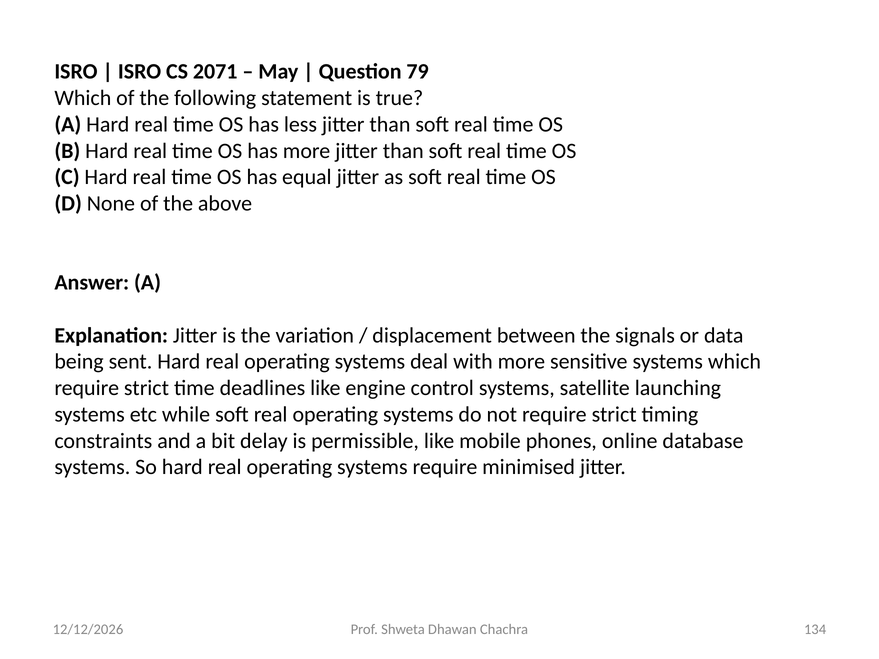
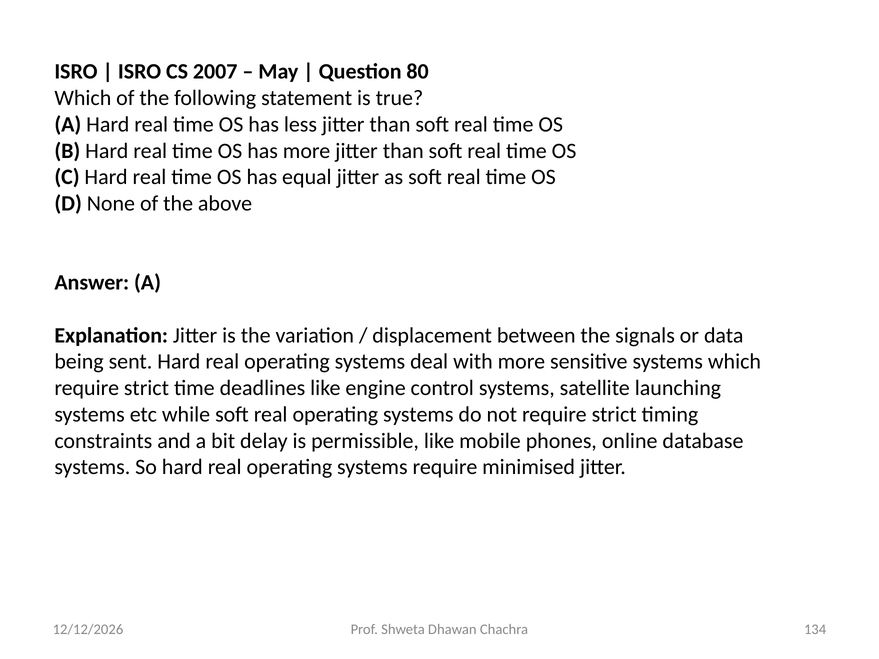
2071: 2071 -> 2007 (215, 72)
79: 79 -> 80 (418, 72)
